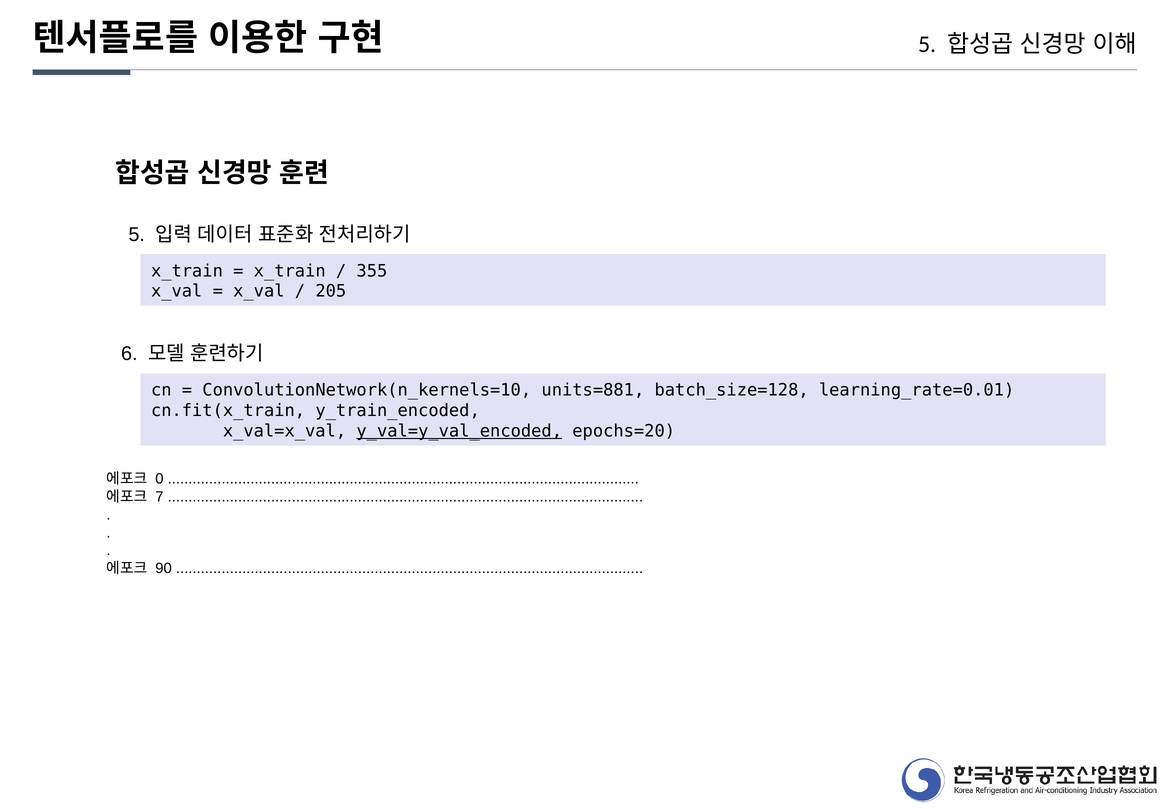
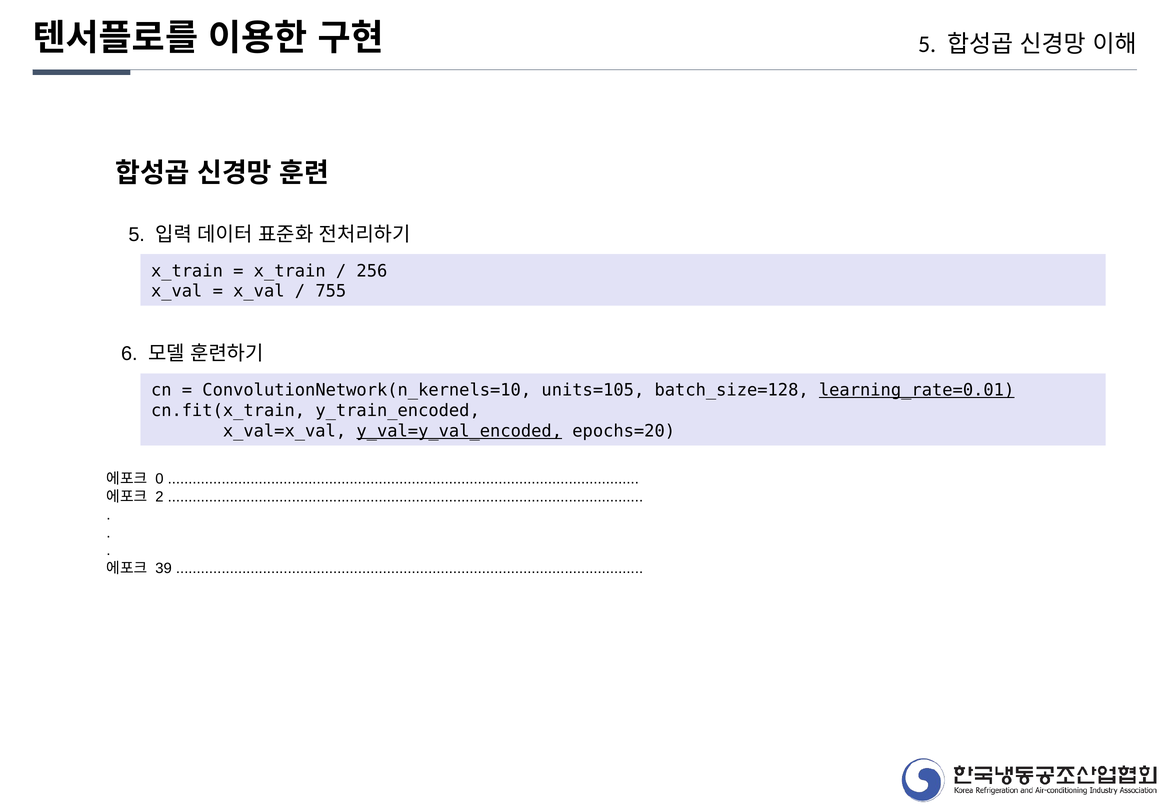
355: 355 -> 256 (372, 271)
205: 205 -> 755 (331, 291)
units=881: units=881 -> units=105 (593, 390)
learning_rate=0.01 underline: none -> present (917, 390)
7: 7 -> 2 (159, 497)
90: 90 -> 39 (164, 569)
